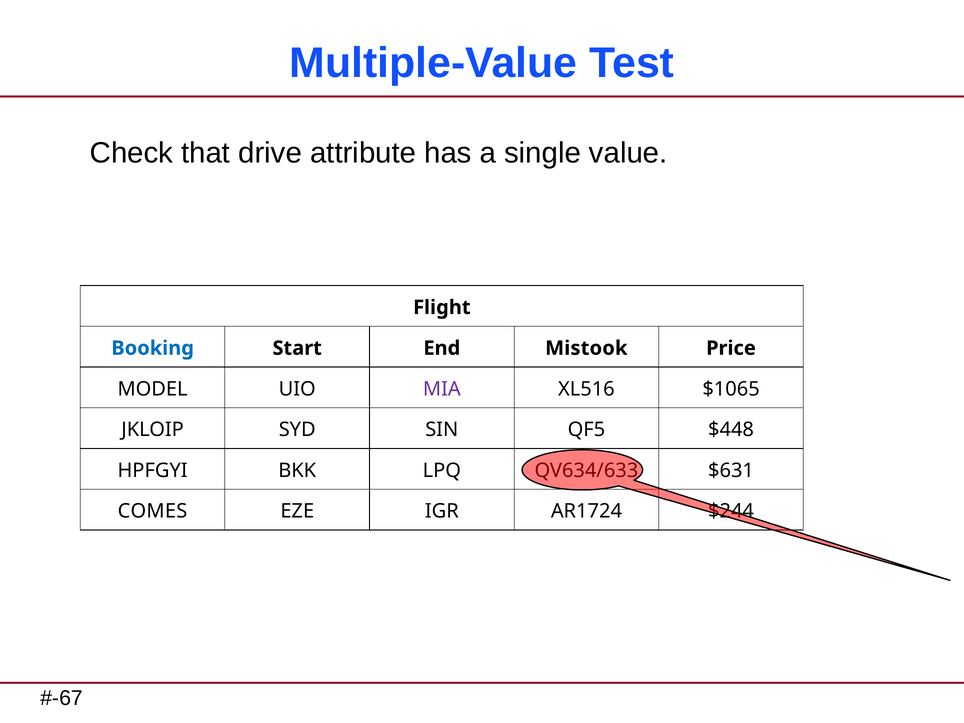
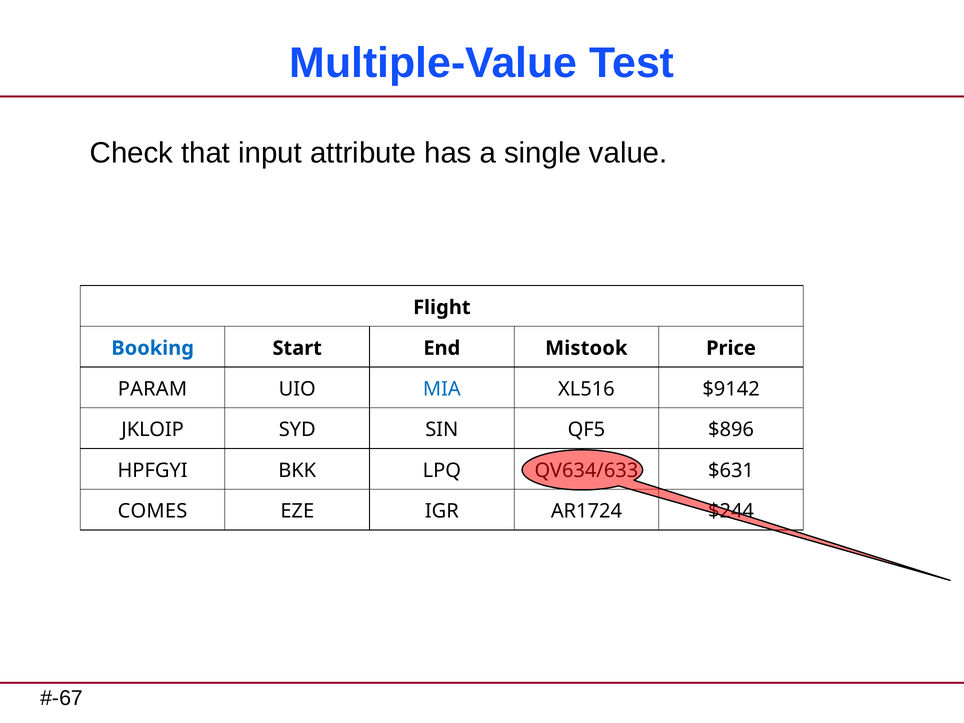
drive: drive -> input (270, 153)
MODEL: MODEL -> PARAM (152, 389)
MIA colour: purple -> blue (442, 389)
$1065: $1065 -> $9142 (731, 389)
$448: $448 -> $896 (731, 430)
